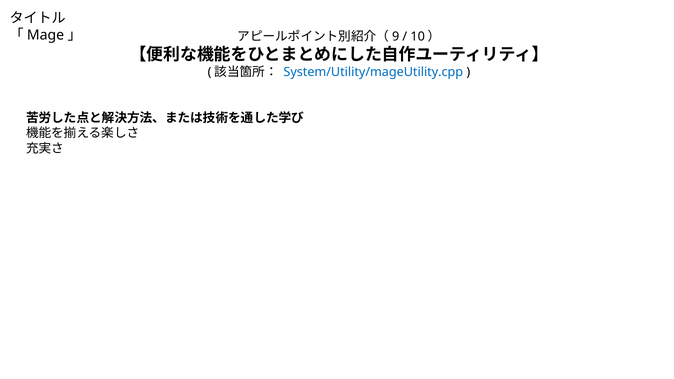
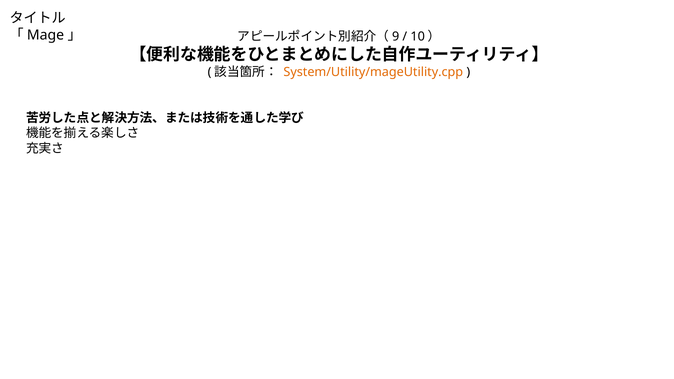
System/Utility/mageUtility.cpp colour: blue -> orange (373, 72)
